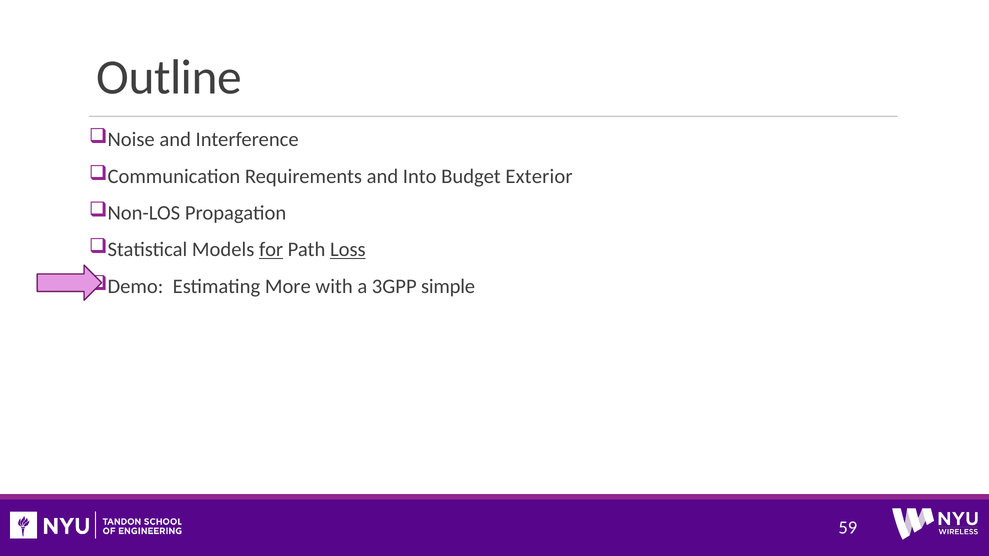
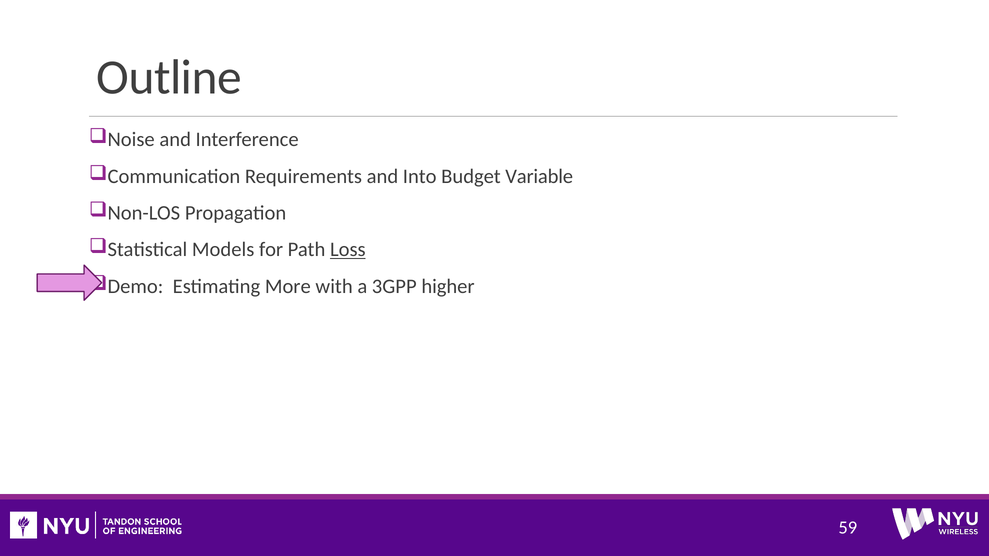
Exterior: Exterior -> Variable (539, 176)
for underline: present -> none (271, 250)
simple: simple -> higher (448, 286)
